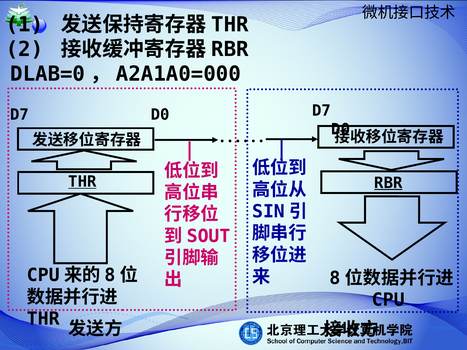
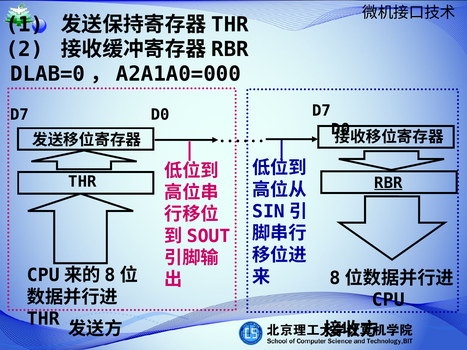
THR underline: present -> none (82, 182)
